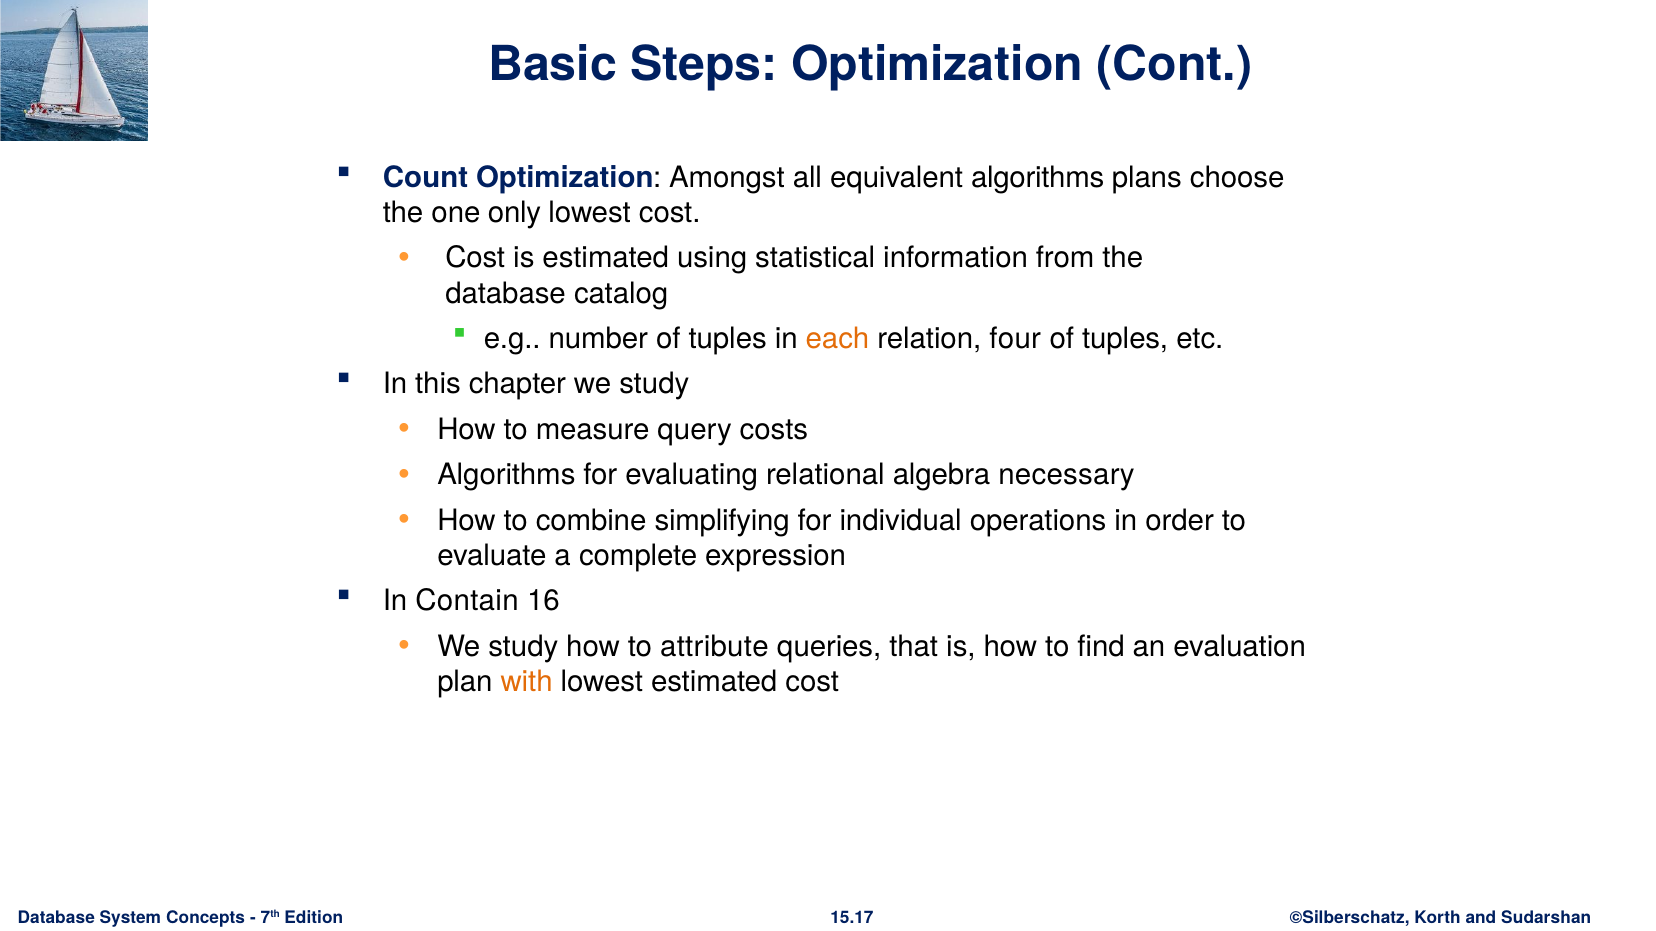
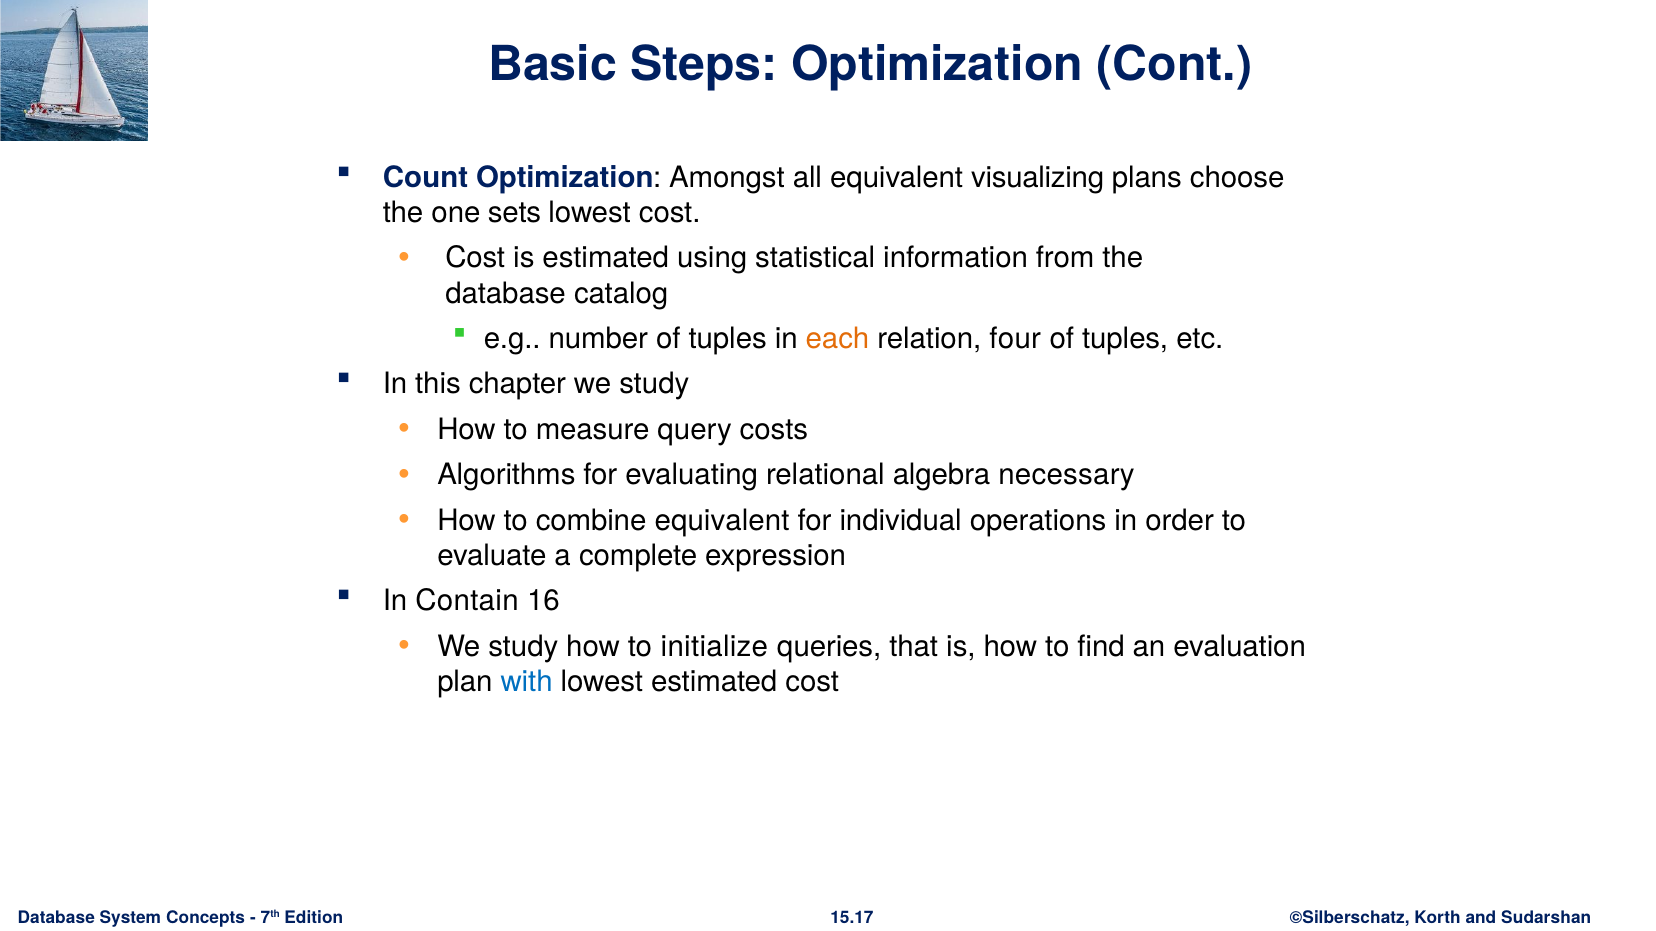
equivalent algorithms: algorithms -> visualizing (1038, 178)
only: only -> sets (515, 213)
combine simplifying: simplifying -> equivalent (722, 521)
attribute: attribute -> initialize (714, 647)
with colour: orange -> blue (527, 682)
